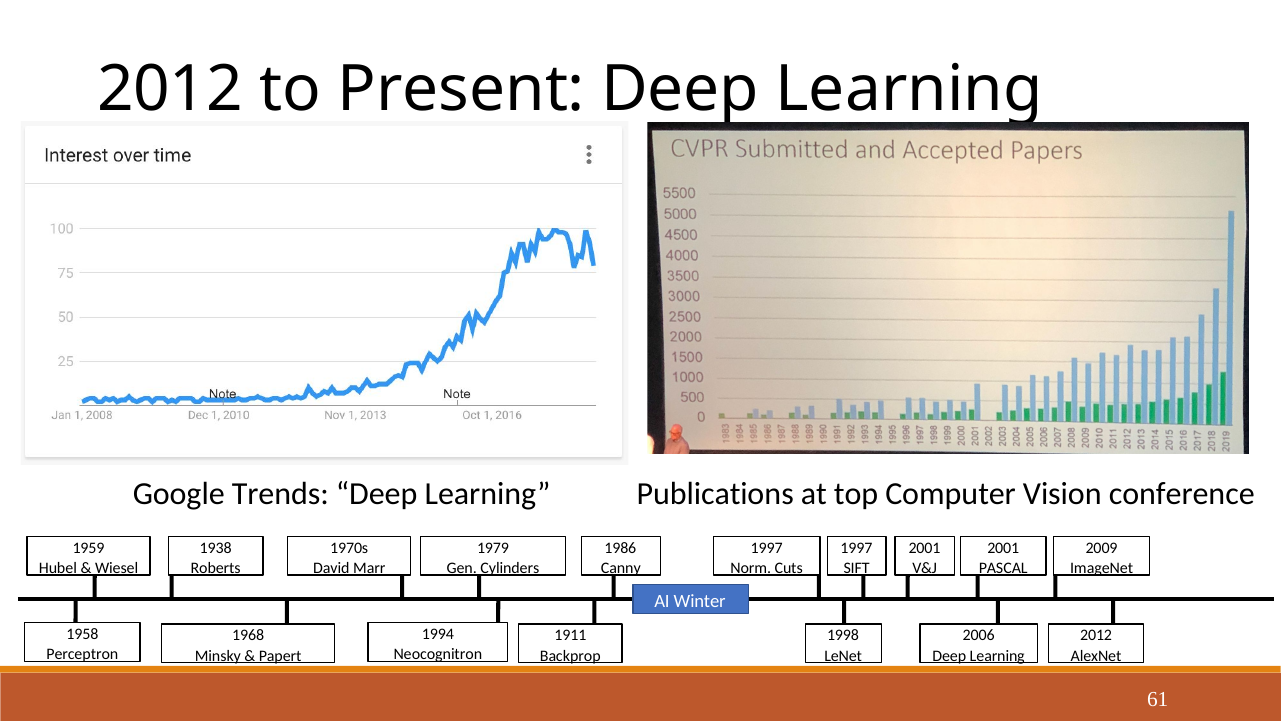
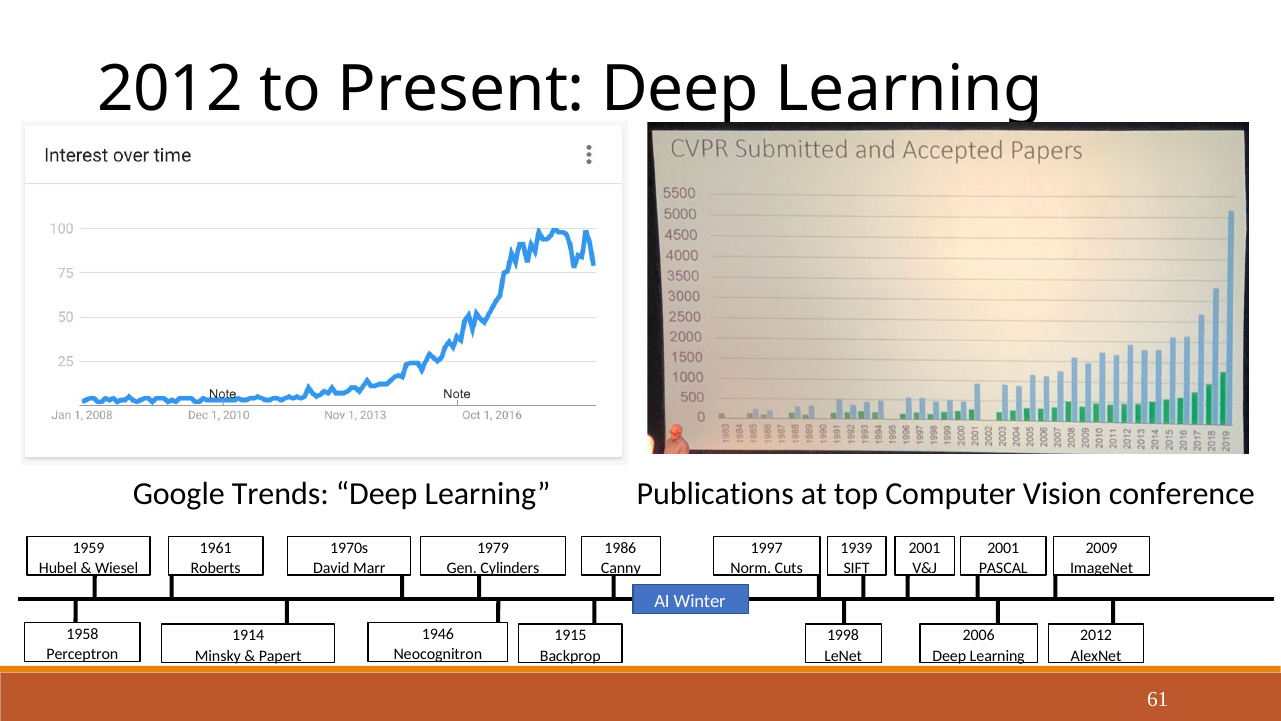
1938: 1938 -> 1961 (216, 548)
1997: 1997 -> 1939 (856, 548)
1994: 1994 -> 1946 (438, 634)
1968: 1968 -> 1914 (248, 635)
1911: 1911 -> 1915 (570, 635)
